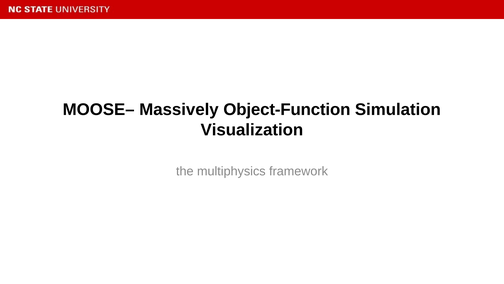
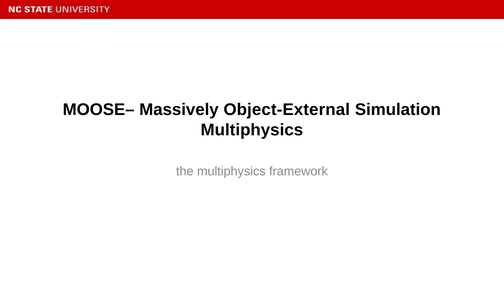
Object-Function: Object-Function -> Object-External (287, 110)
Visualization: Visualization -> Multiphysics (252, 130)
